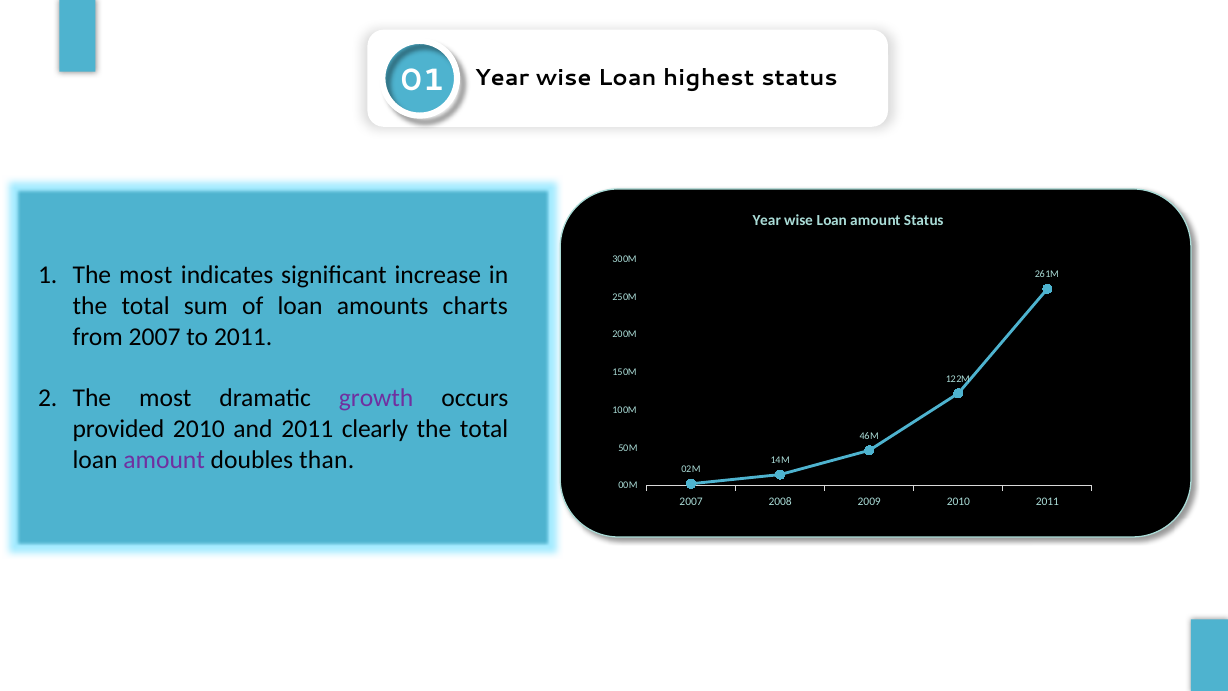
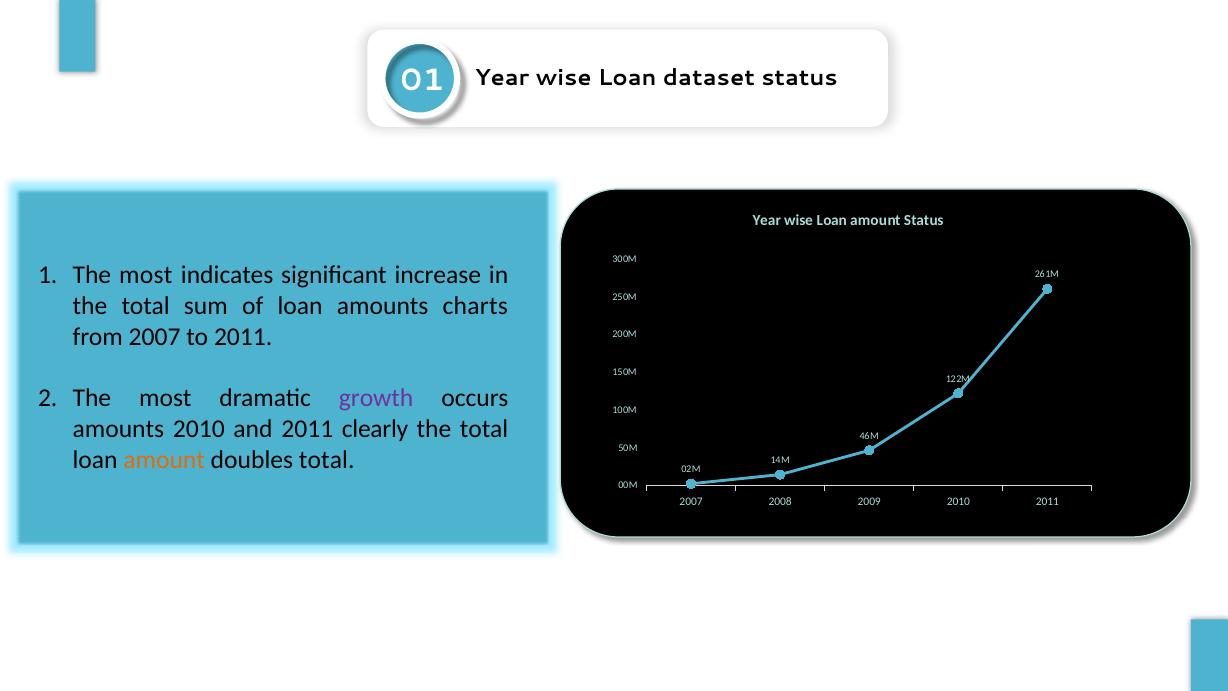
highest: highest -> dataset (709, 78)
provided: provided -> amounts (118, 429)
amount colour: purple -> orange (164, 460)
doubles than: than -> total (327, 460)
